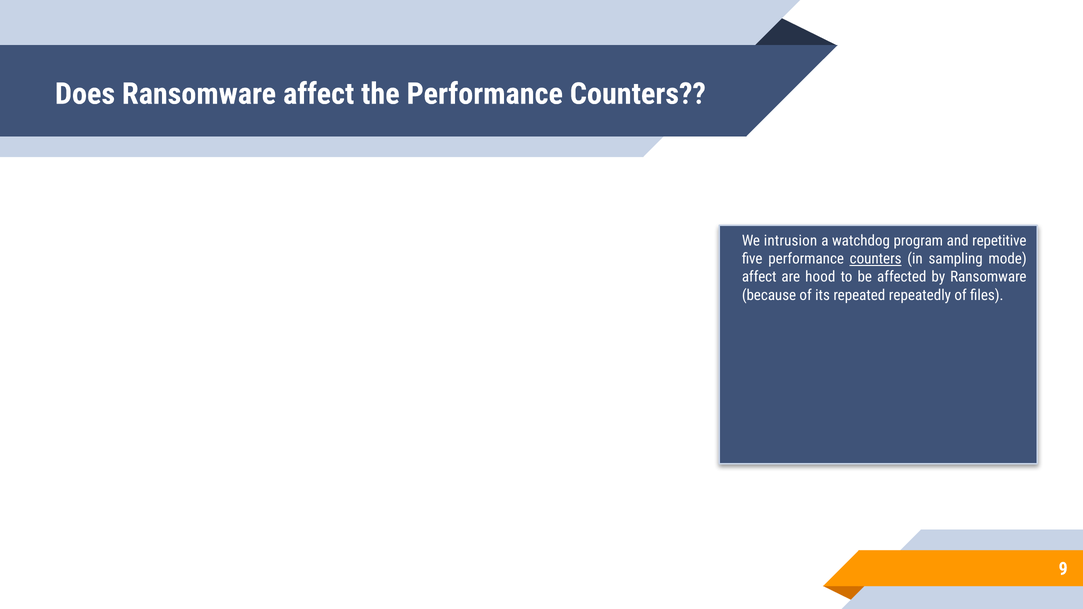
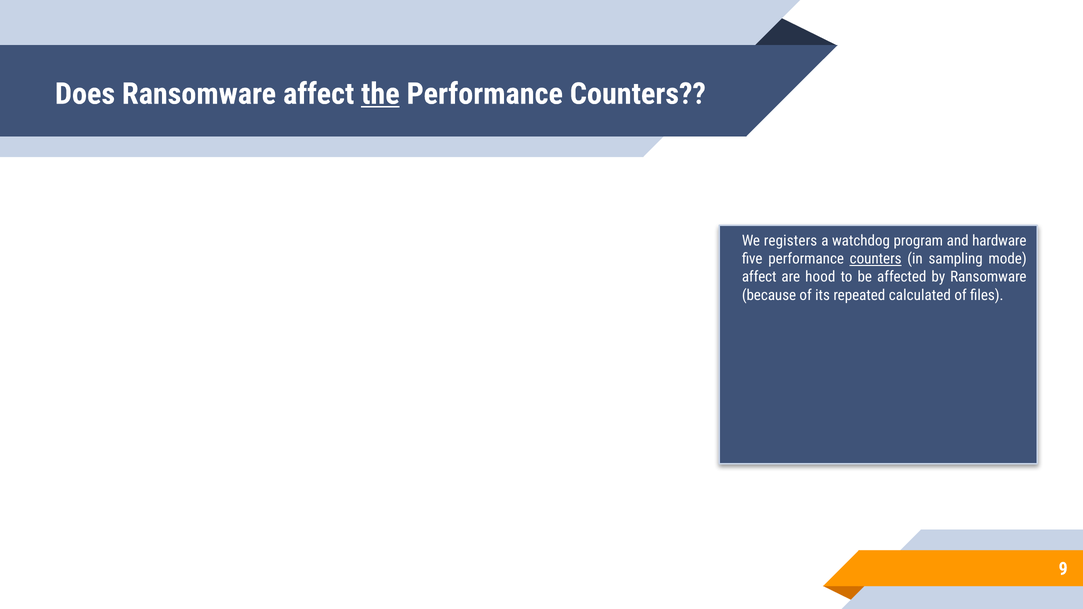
the underline: none -> present (380, 94)
intrusion: intrusion -> registers (790, 241)
repetitive: repetitive -> hardware (999, 241)
repeatedly: repeatedly -> calculated (920, 295)
